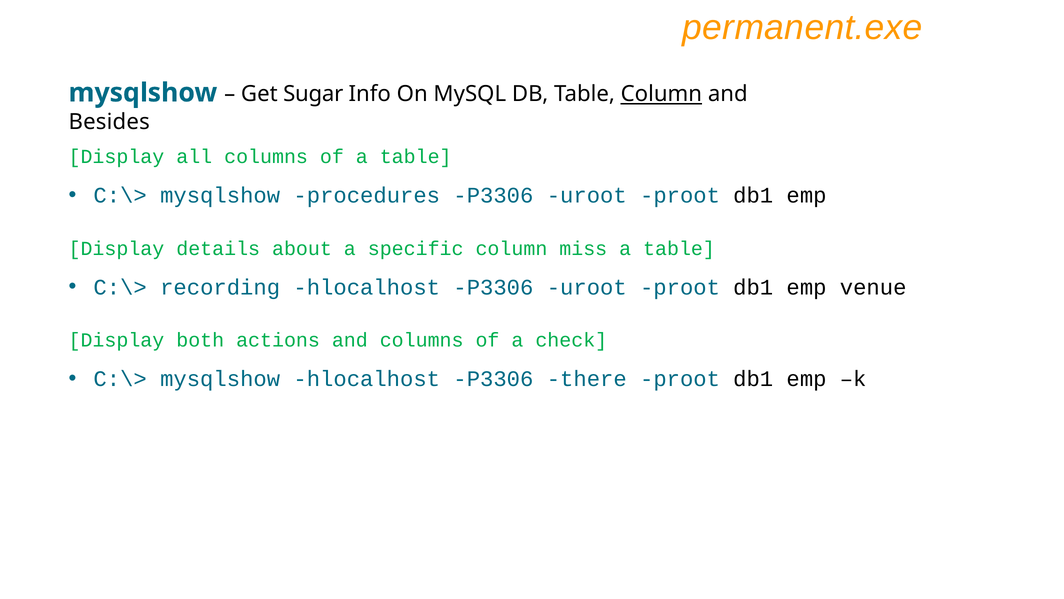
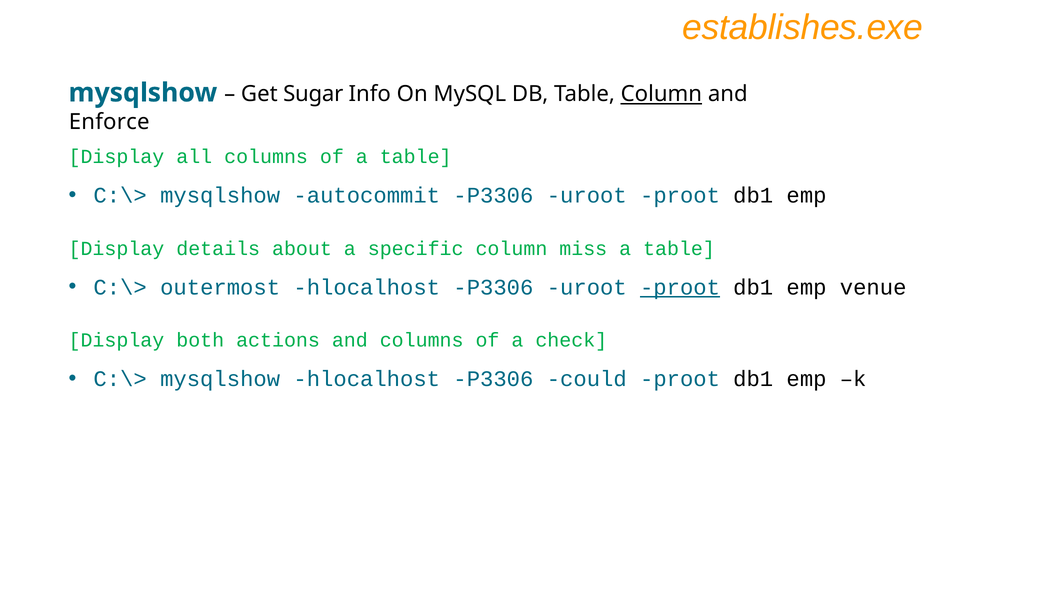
permanent.exe: permanent.exe -> establishes.exe (803, 28)
Besides: Besides -> Enforce (109, 122)
procedures: procedures -> autocommit (367, 195)
recording: recording -> outermost (220, 287)
proot underline: none -> present (680, 287)
there: there -> could (587, 379)
